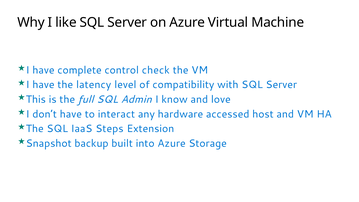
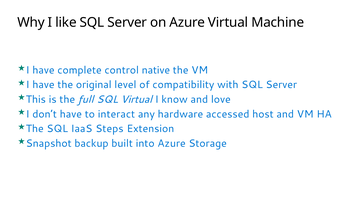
check: check -> native (156, 70)
latency: latency -> original (94, 85)
SQL Admin: Admin -> Virtual (136, 99)
